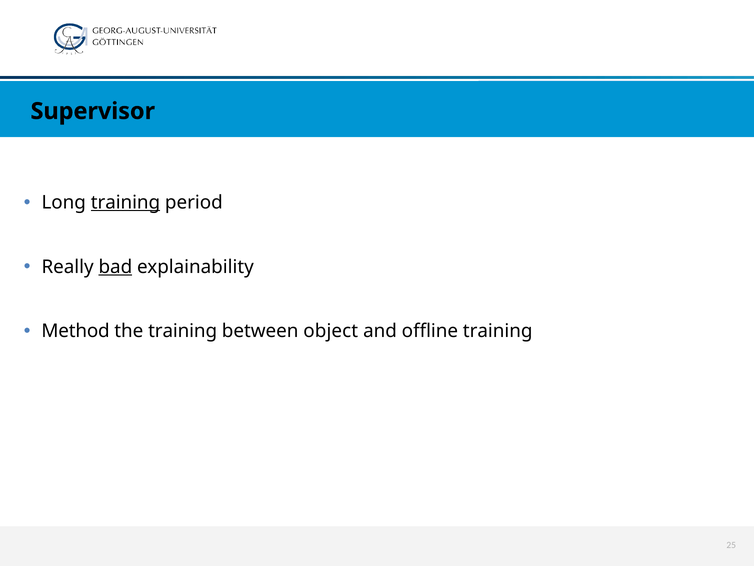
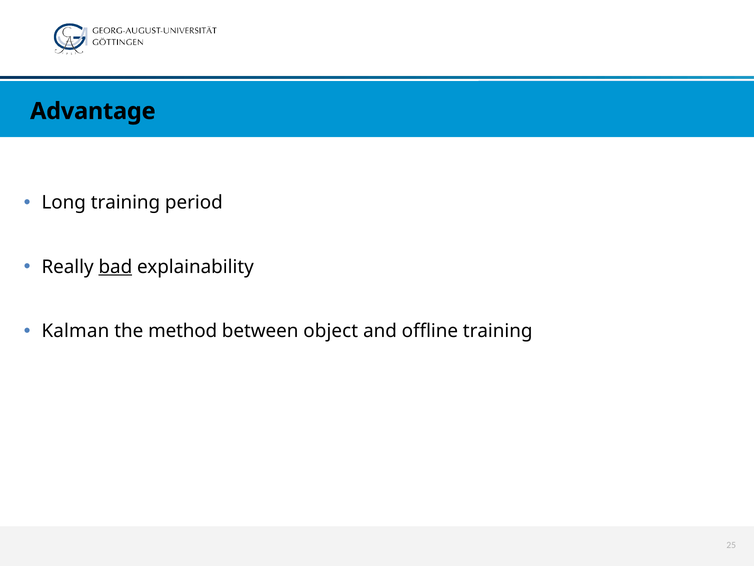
Supervisor: Supervisor -> Advantage (93, 111)
training underline: present -> none (125, 202)
Method: Method -> Kalman (75, 331)
the training: training -> method (183, 331)
